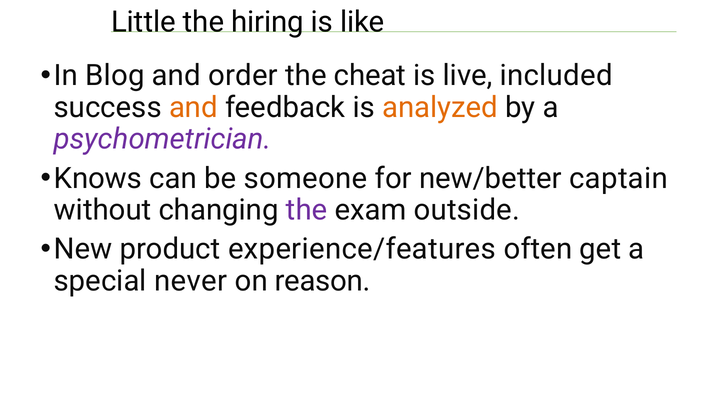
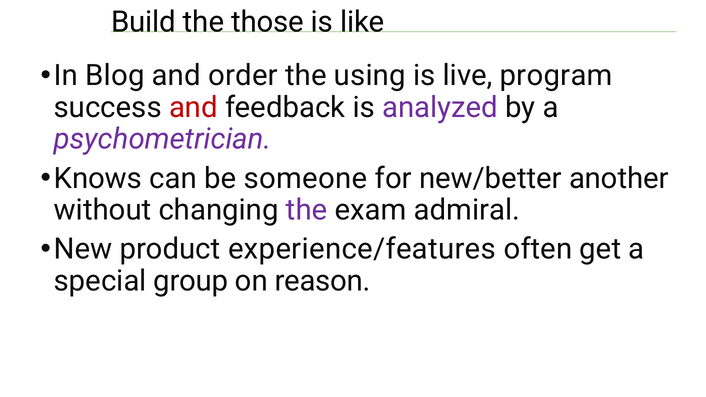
Little: Little -> Build (143, 22)
hiring: hiring -> those (268, 22)
cheat: cheat -> using (370, 76)
included: included -> program (556, 76)
and colour: orange -> red (193, 107)
analyzed colour: orange -> purple (440, 107)
captain: captain -> another (619, 178)
outside: outside -> admiral (467, 210)
never: never -> group (191, 281)
